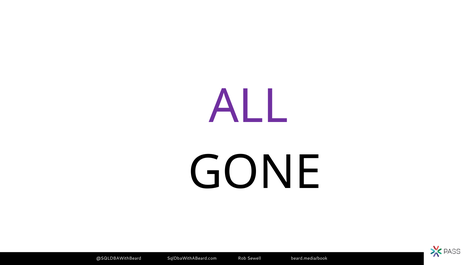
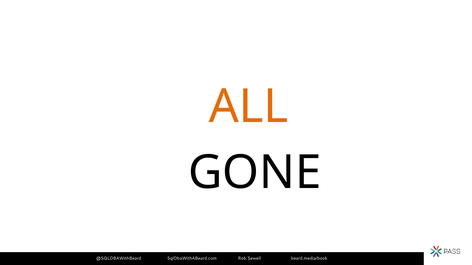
ALL colour: purple -> orange (249, 107)
